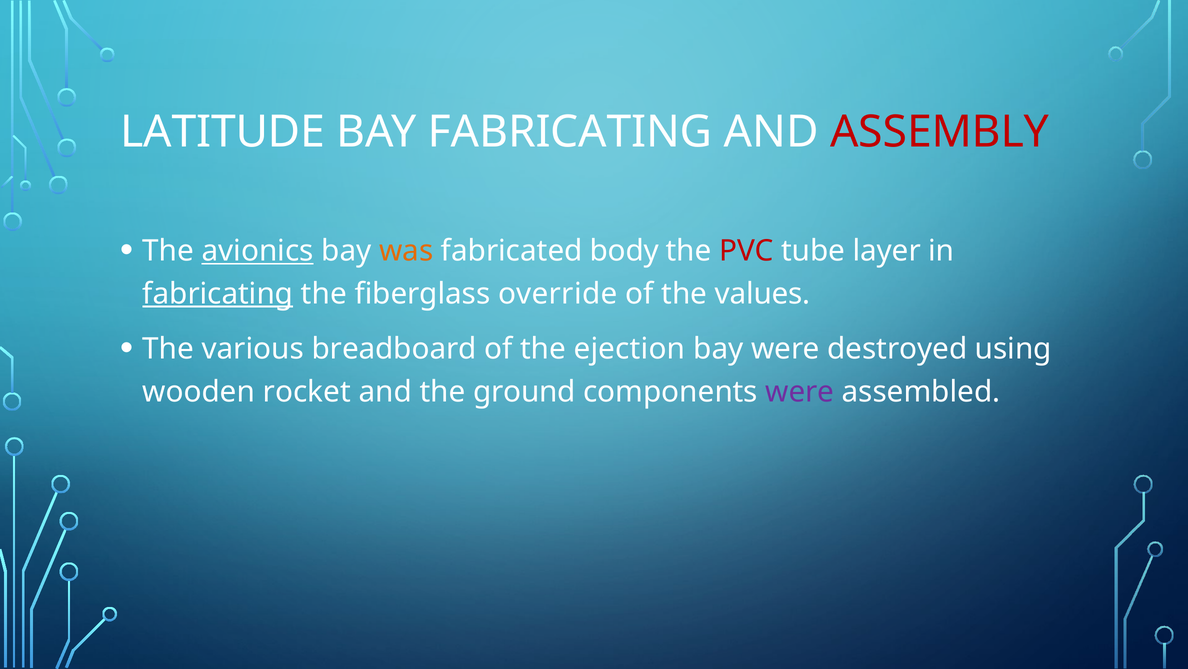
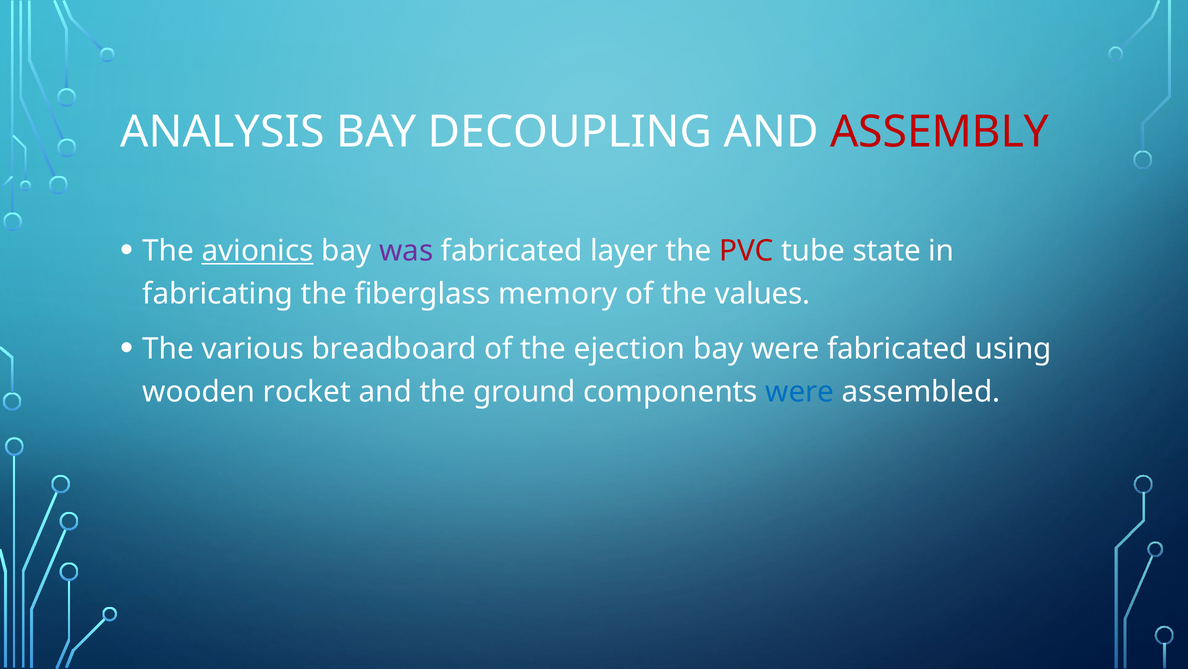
LATITUDE: LATITUDE -> ANALYSIS (222, 132)
BAY FABRICATING: FABRICATING -> DECOUPLING (570, 132)
was colour: orange -> purple (406, 251)
body: body -> layer (624, 251)
layer: layer -> state (887, 251)
fabricating underline: present -> none (218, 293)
override: override -> memory (558, 293)
were destroyed: destroyed -> fabricated (897, 349)
were colour: purple -> blue (800, 391)
